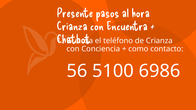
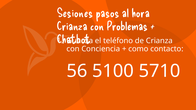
Presente: Presente -> Sesiones (75, 13)
Encuentra: Encuentra -> Problemas (127, 26)
6986: 6986 -> 5710 (159, 71)
